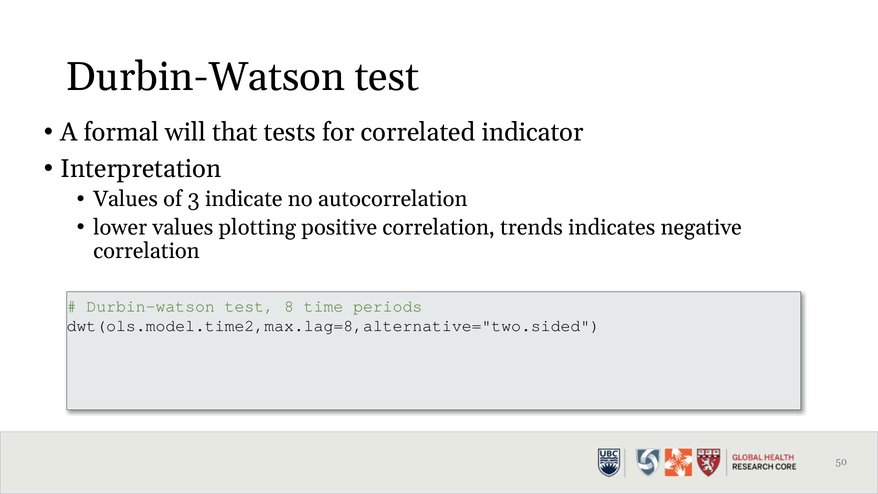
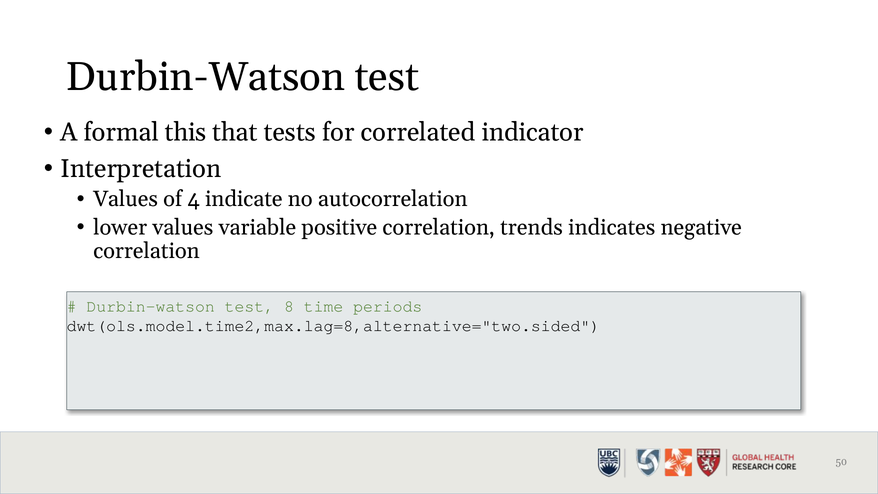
will: will -> this (186, 132)
3: 3 -> 4 (194, 199)
plotting: plotting -> variable (257, 227)
